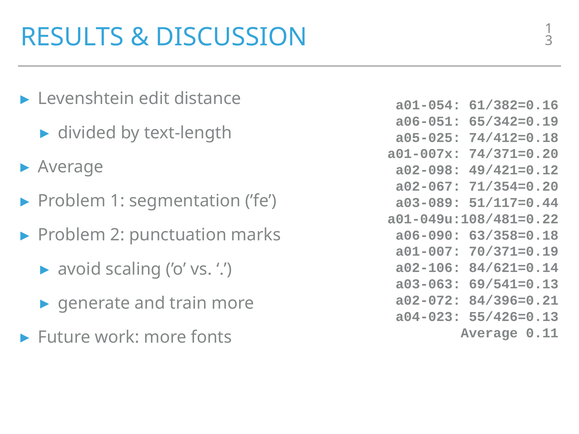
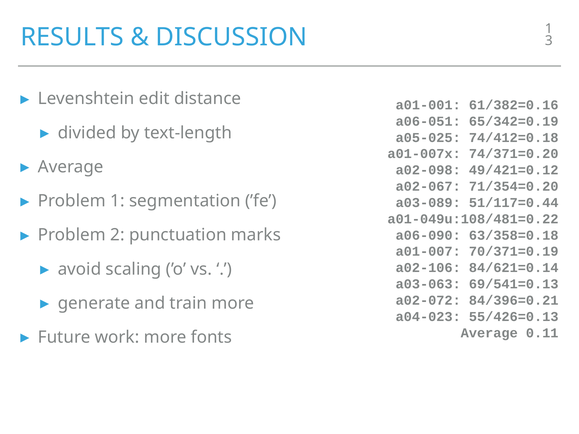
a01-054: a01-054 -> a01-001 (428, 105)
